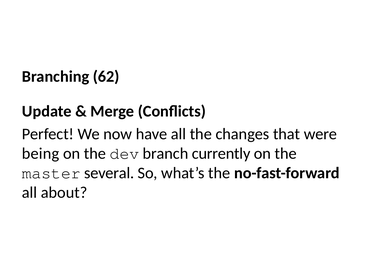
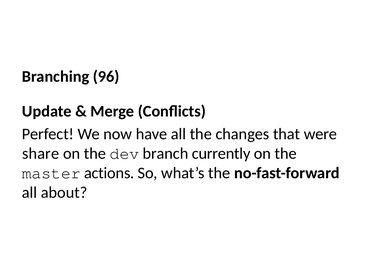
62: 62 -> 96 (106, 77)
being: being -> share (41, 154)
several: several -> actions (109, 173)
